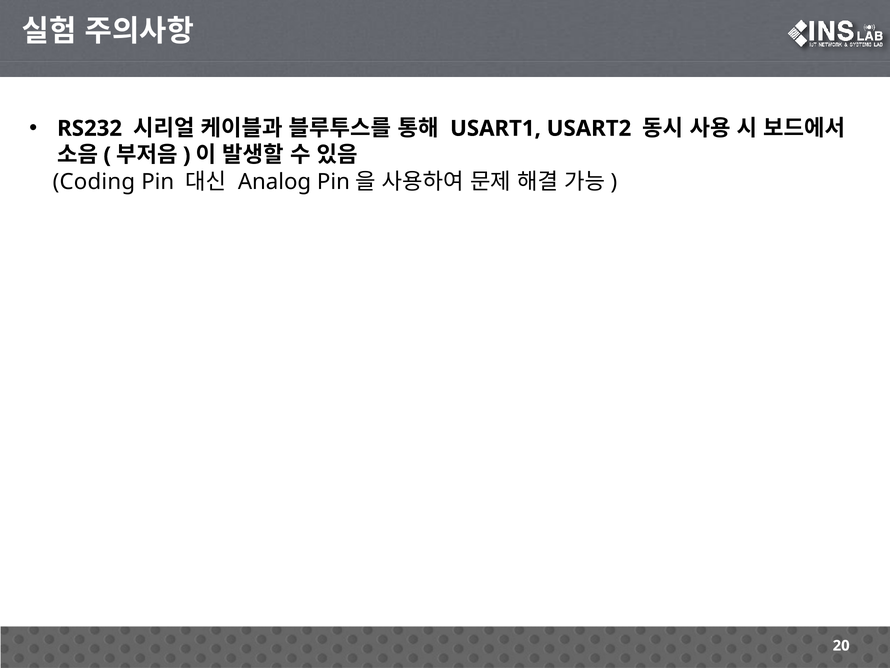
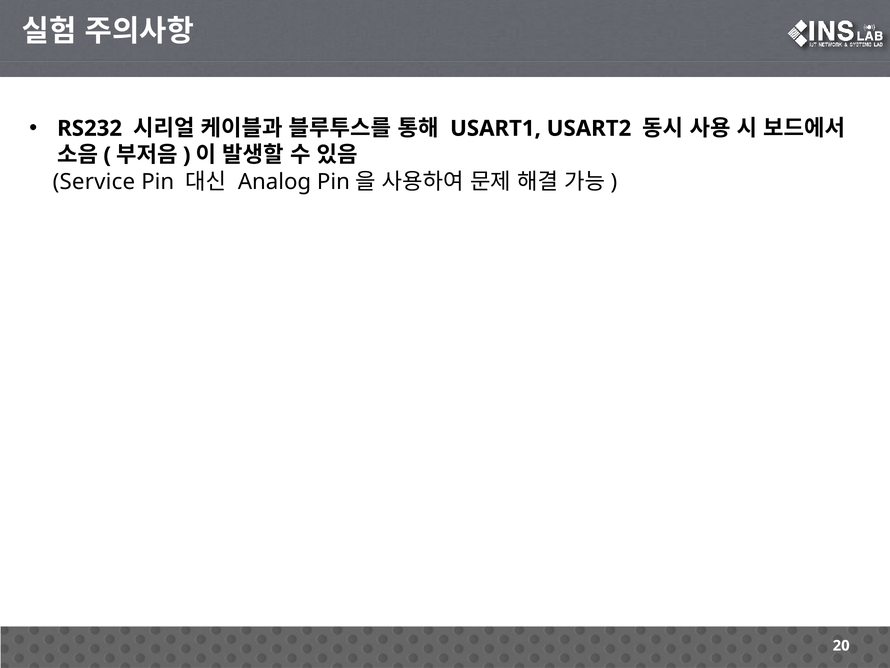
Coding: Coding -> Service (94, 182)
